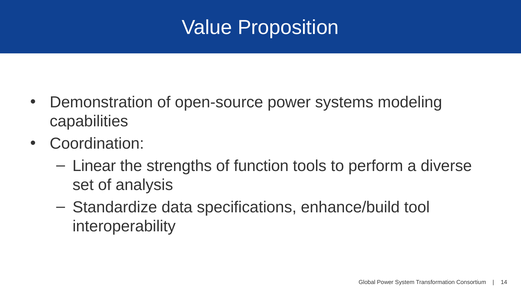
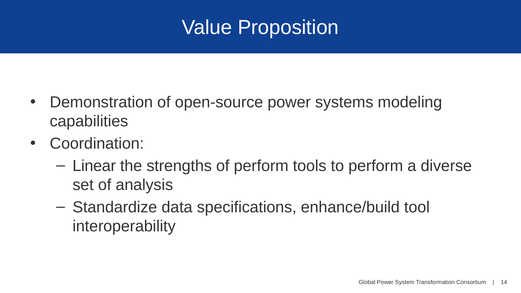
of function: function -> perform (261, 166)
